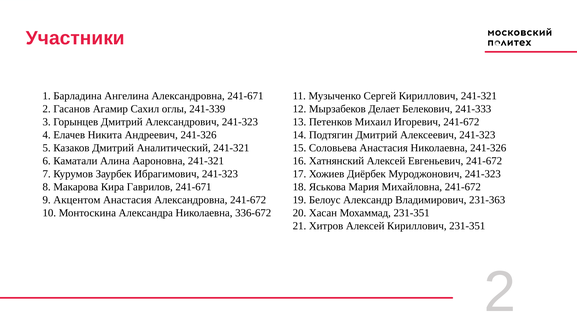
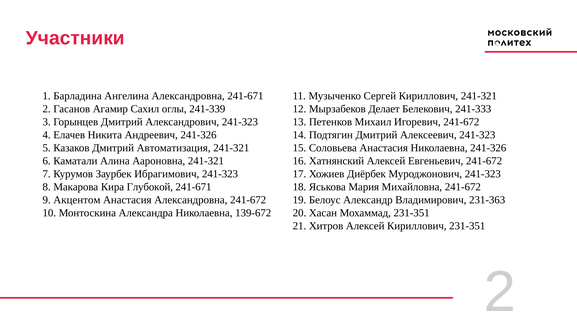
Аналитический: Аналитический -> Автоматизация (174, 148)
Гаврилов: Гаврилов -> Глубокой (150, 187)
336-672: 336-672 -> 139-672 (253, 213)
